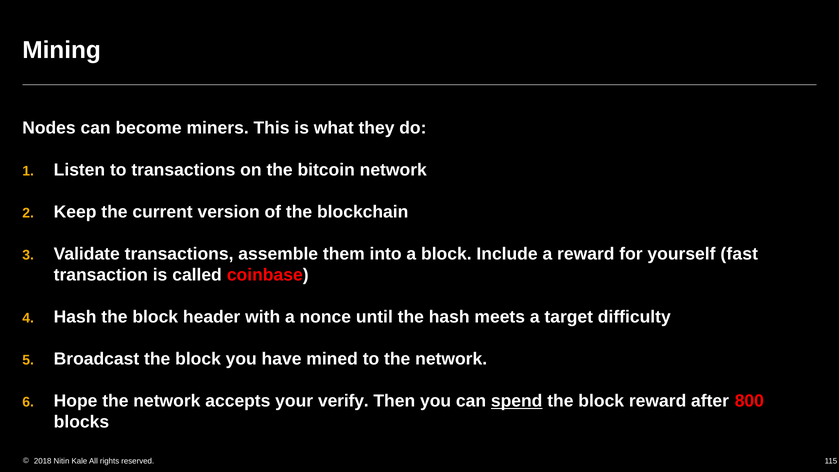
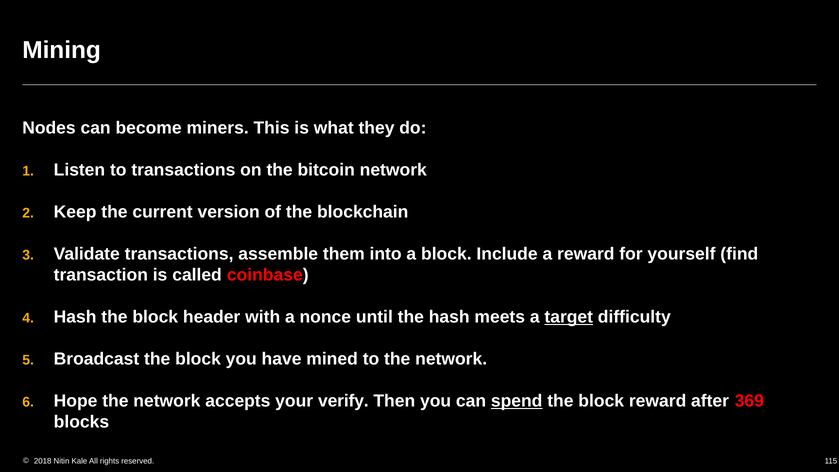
fast: fast -> find (739, 254)
target underline: none -> present (569, 317)
800: 800 -> 369 (749, 401)
